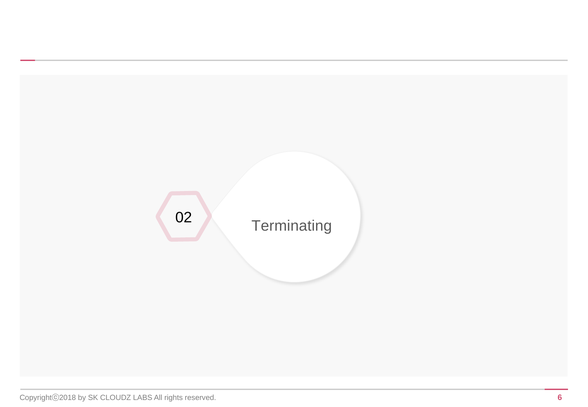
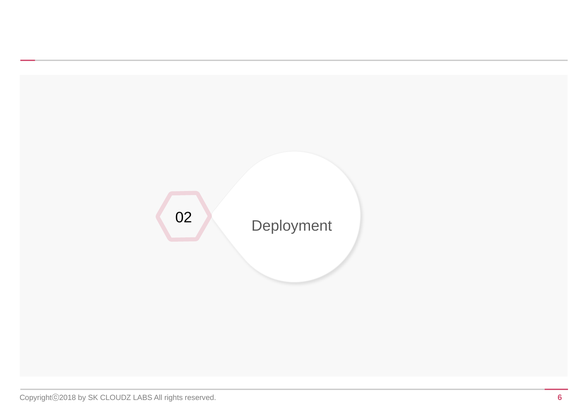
Terminating: Terminating -> Deployment (292, 226)
